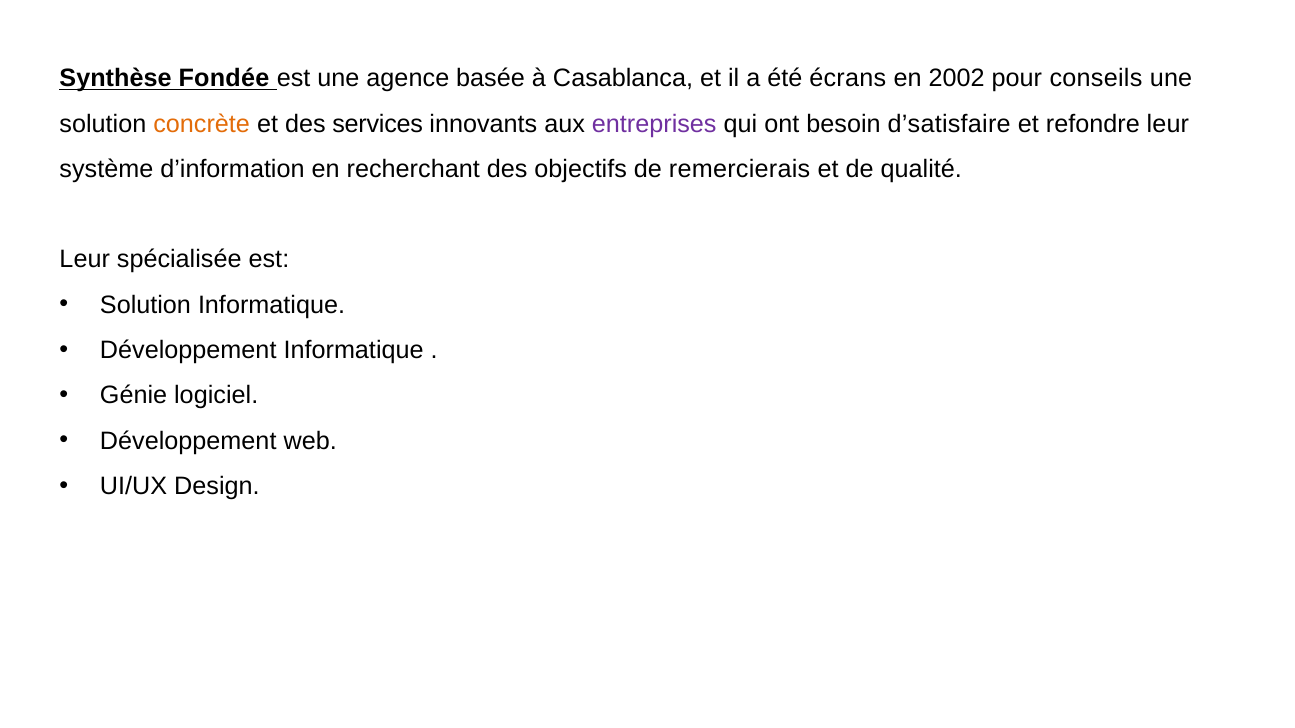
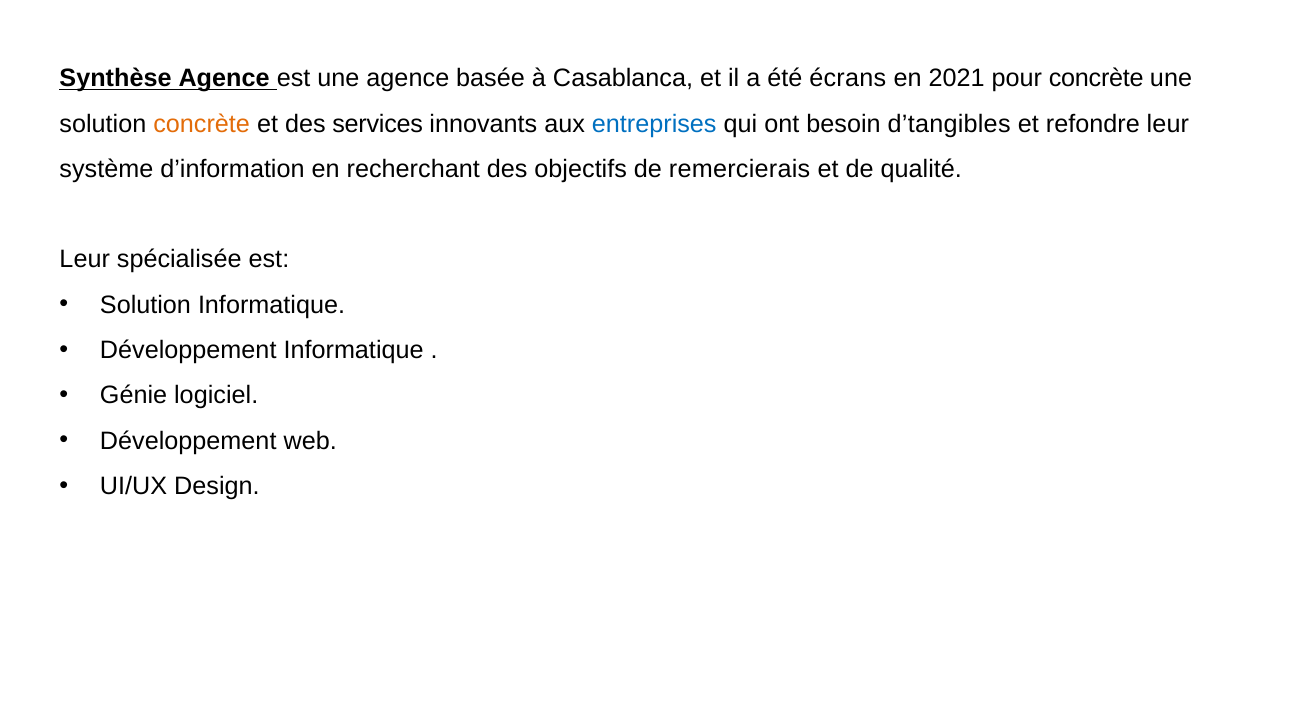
Synthèse Fondée: Fondée -> Agence (224, 78)
2002: 2002 -> 2021 (957, 78)
pour conseils: conseils -> concrète (1096, 78)
entreprises colour: purple -> blue (654, 124)
d’satisfaire: d’satisfaire -> d’tangibles (949, 124)
